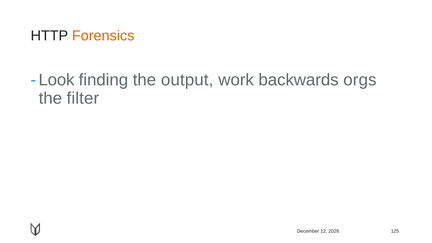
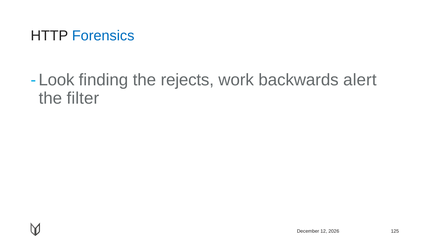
Forensics colour: orange -> blue (103, 36)
output: output -> rejects (187, 80)
orgs: orgs -> alert (360, 80)
